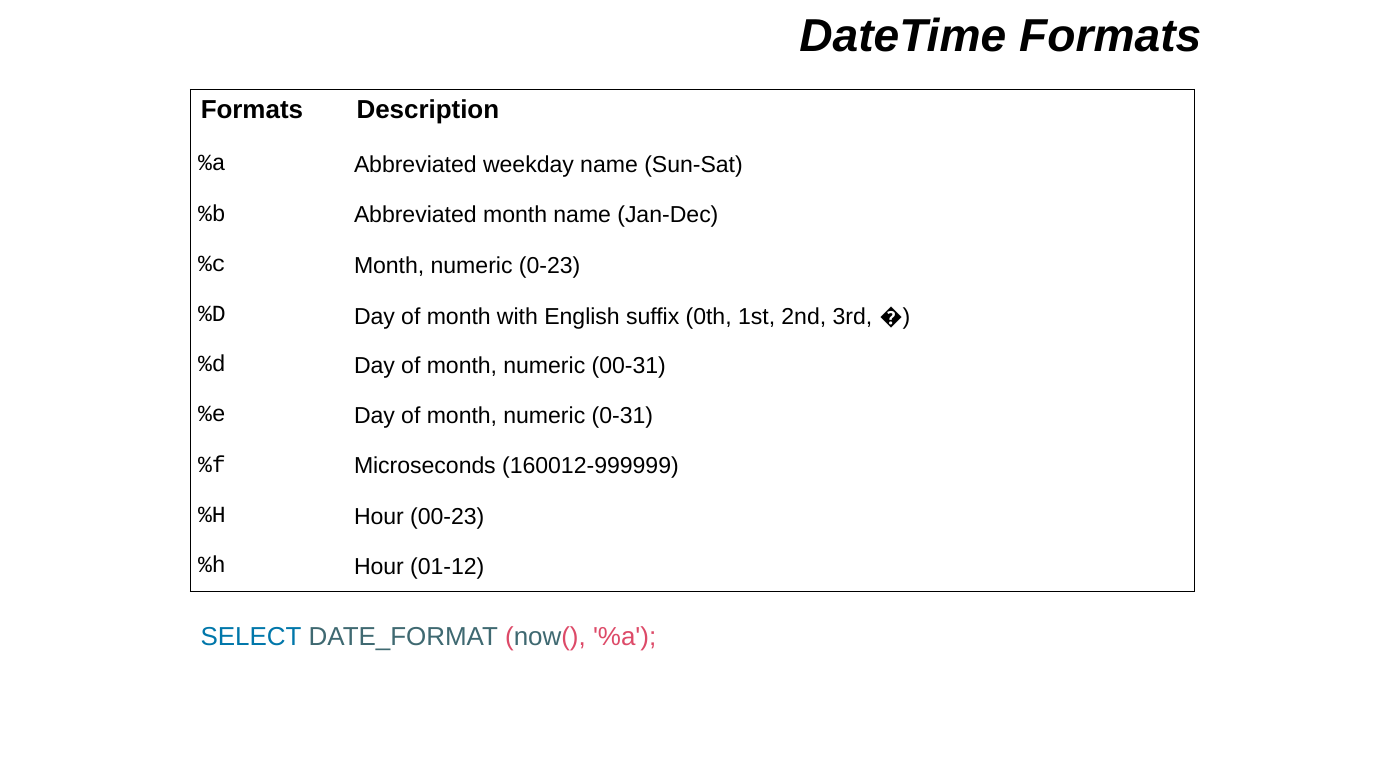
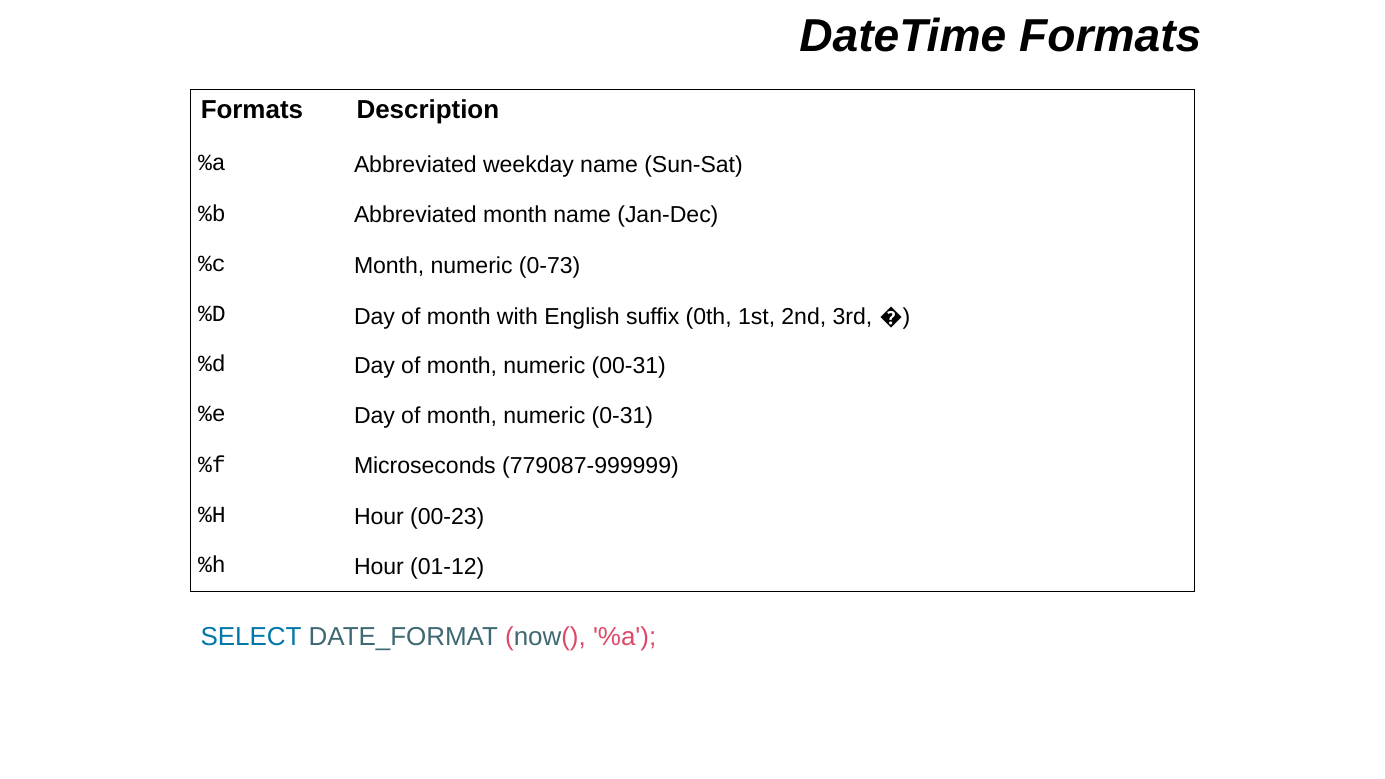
0-23: 0-23 -> 0-73 (550, 266)
160012-999999: 160012-999999 -> 779087-999999 (590, 466)
